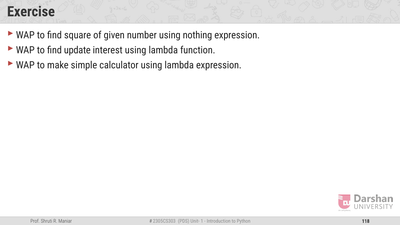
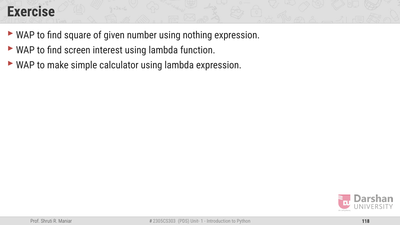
update: update -> screen (77, 50)
